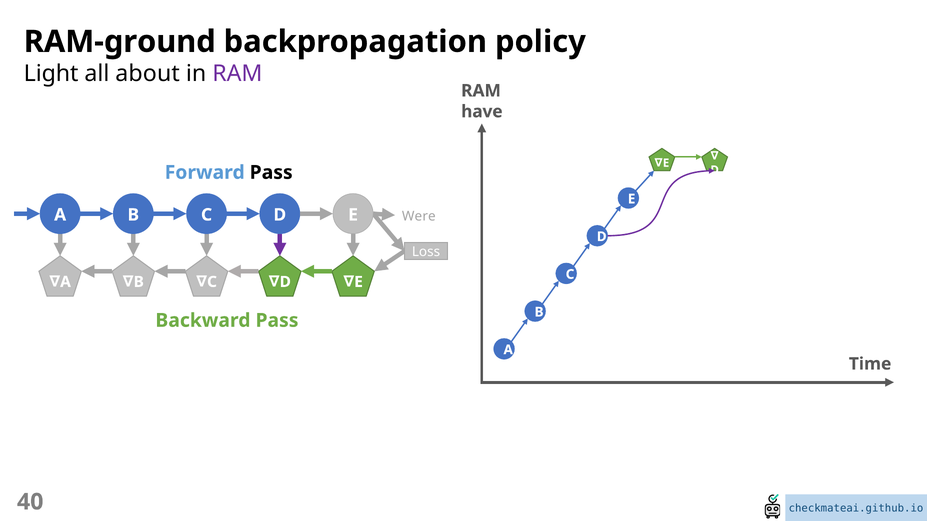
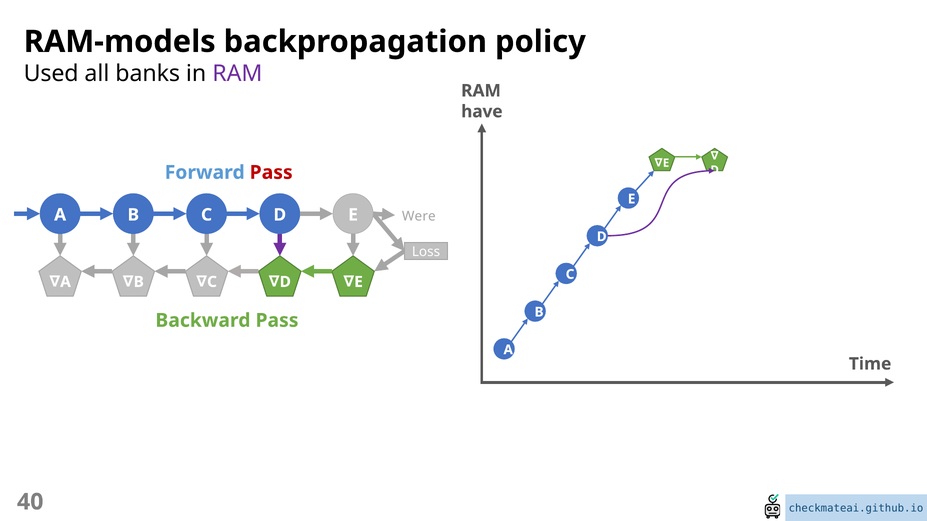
RAM-ground: RAM-ground -> RAM-models (120, 42)
Light: Light -> Used (51, 74)
about: about -> banks (148, 74)
Pass colour: black -> red (271, 173)
